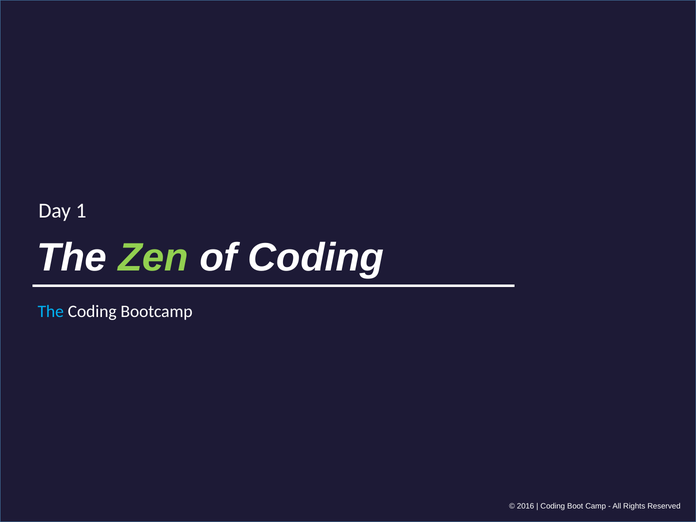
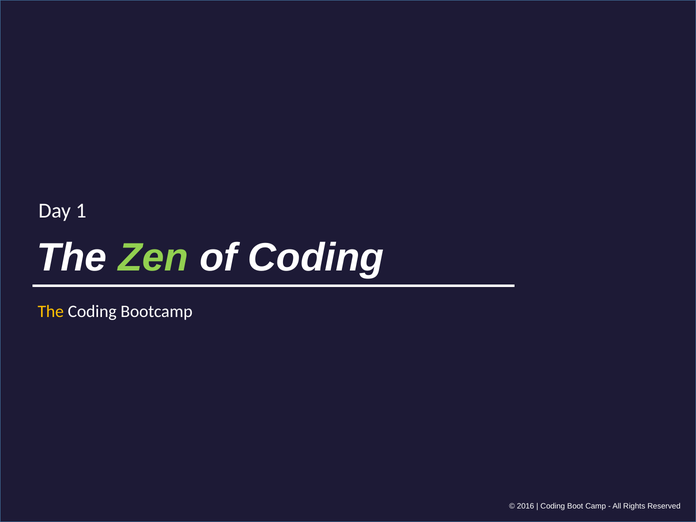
The colour: light blue -> yellow (51, 311)
